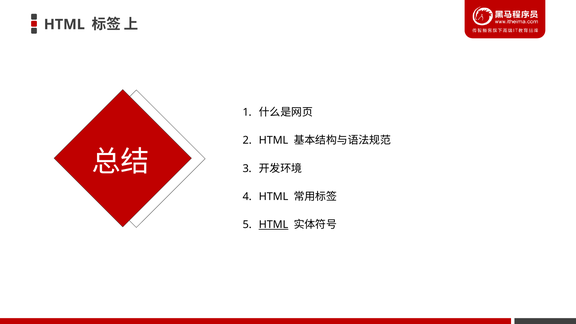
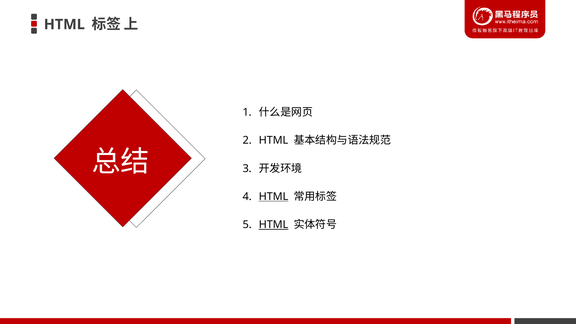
HTML underline: none -> present (274, 197)
